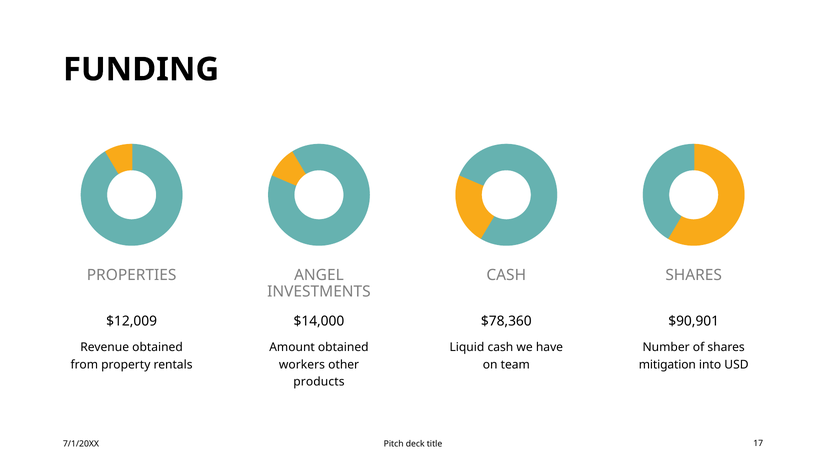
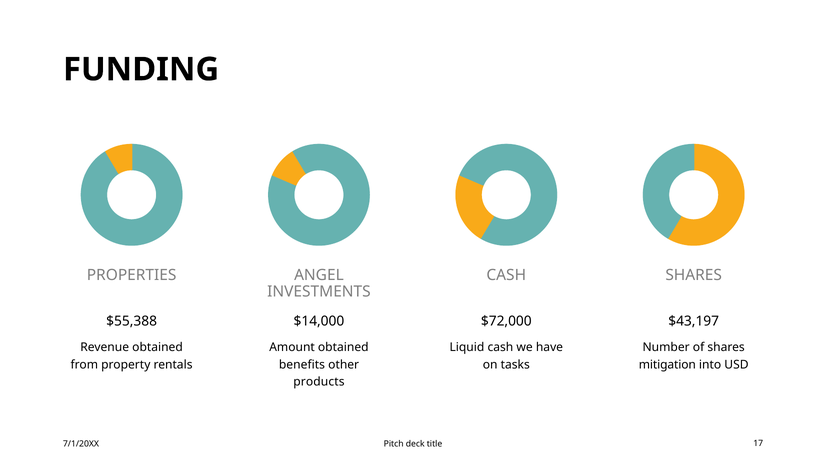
$12,009: $12,009 -> $55,388 (132, 321)
$78,360: $78,360 -> $72,000 (506, 321)
$90,901: $90,901 -> $43,197 (694, 321)
workers: workers -> benefits (302, 364)
team: team -> tasks (515, 364)
